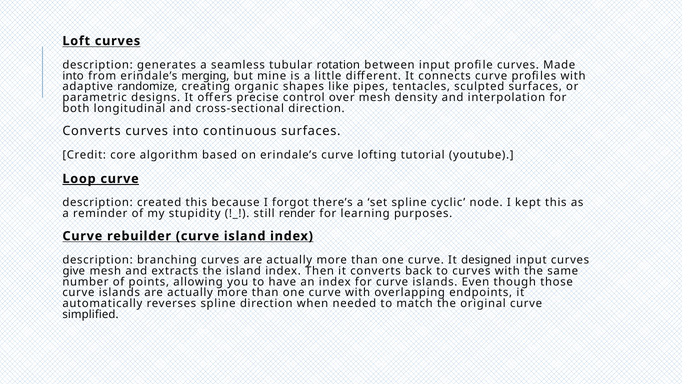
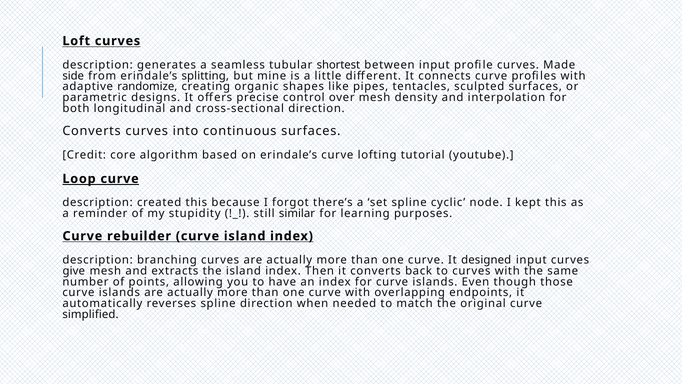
rotation: rotation -> shortest (338, 65)
into: into -> side (73, 76)
merging: merging -> splitting (205, 76)
render: render -> similar (297, 213)
